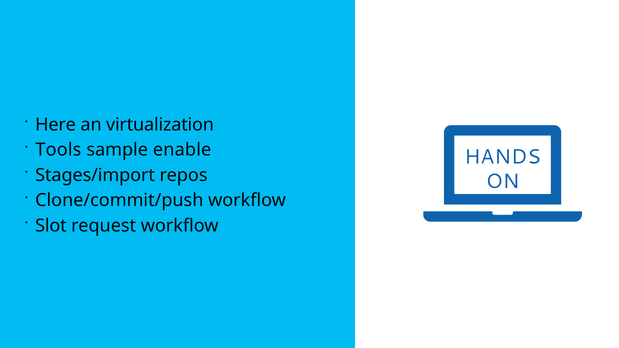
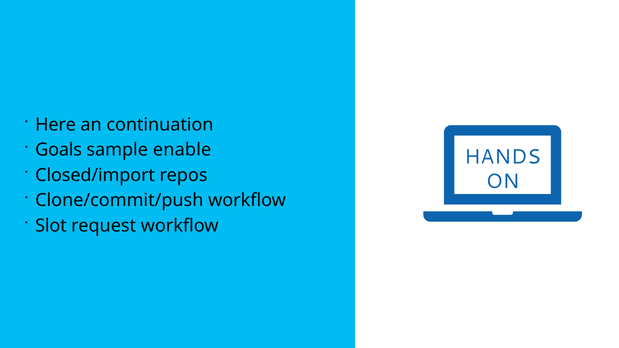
virtualization: virtualization -> continuation (160, 125)
Tools: Tools -> Goals (59, 150)
Stages/import: Stages/import -> Closed/import (95, 175)
